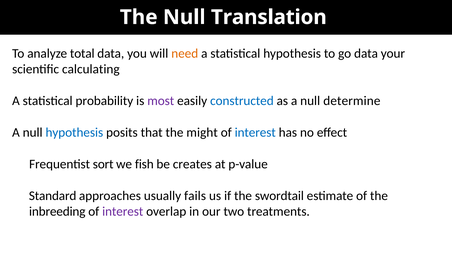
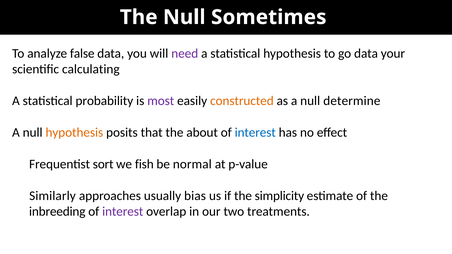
Translation: Translation -> Sometimes (269, 17)
total: total -> false (82, 54)
need colour: orange -> purple (185, 54)
constructed colour: blue -> orange (242, 101)
hypothesis colour: blue -> orange (74, 133)
might: might -> about (202, 133)
creates: creates -> normal (192, 164)
Standard: Standard -> Similarly (52, 196)
fails: fails -> bias (195, 196)
swordtail: swordtail -> simplicity (279, 196)
